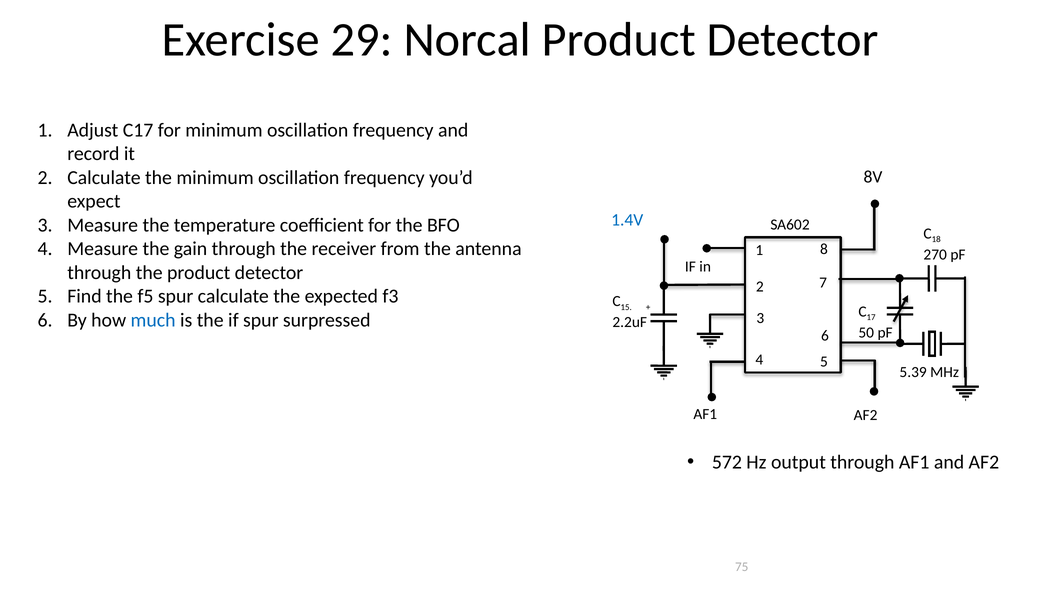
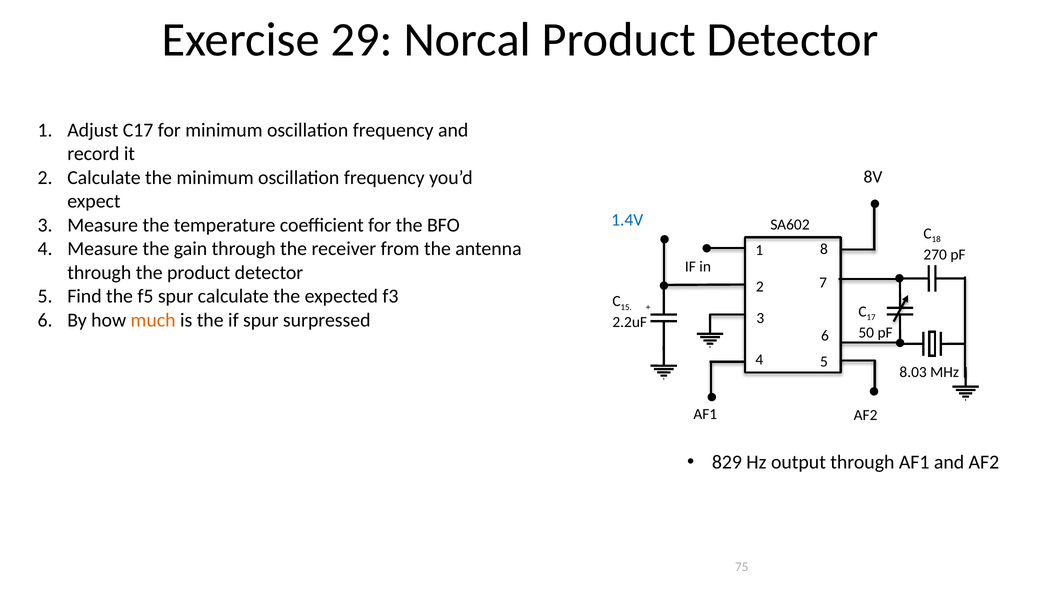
much colour: blue -> orange (153, 320)
5.39: 5.39 -> 8.03 (913, 372)
572: 572 -> 829 (727, 462)
